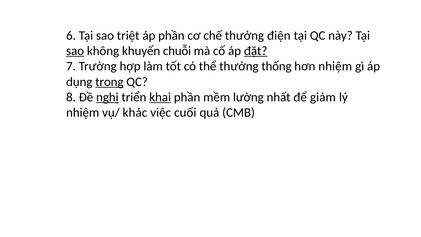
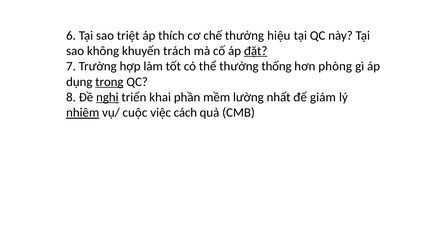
áp phần: phần -> thích (171, 35)
điện: điện -> hiệu (279, 35)
sao underline: present -> none (75, 51)
chuỗi: chuỗi -> trách (177, 51)
hơn nhiệm: nhiệm -> phòng (335, 66)
khai underline: present -> none (160, 97)
nhiệm underline: none -> present (83, 113)
khác: khác -> cuộc (135, 113)
cuối: cuối -> cách (185, 113)
